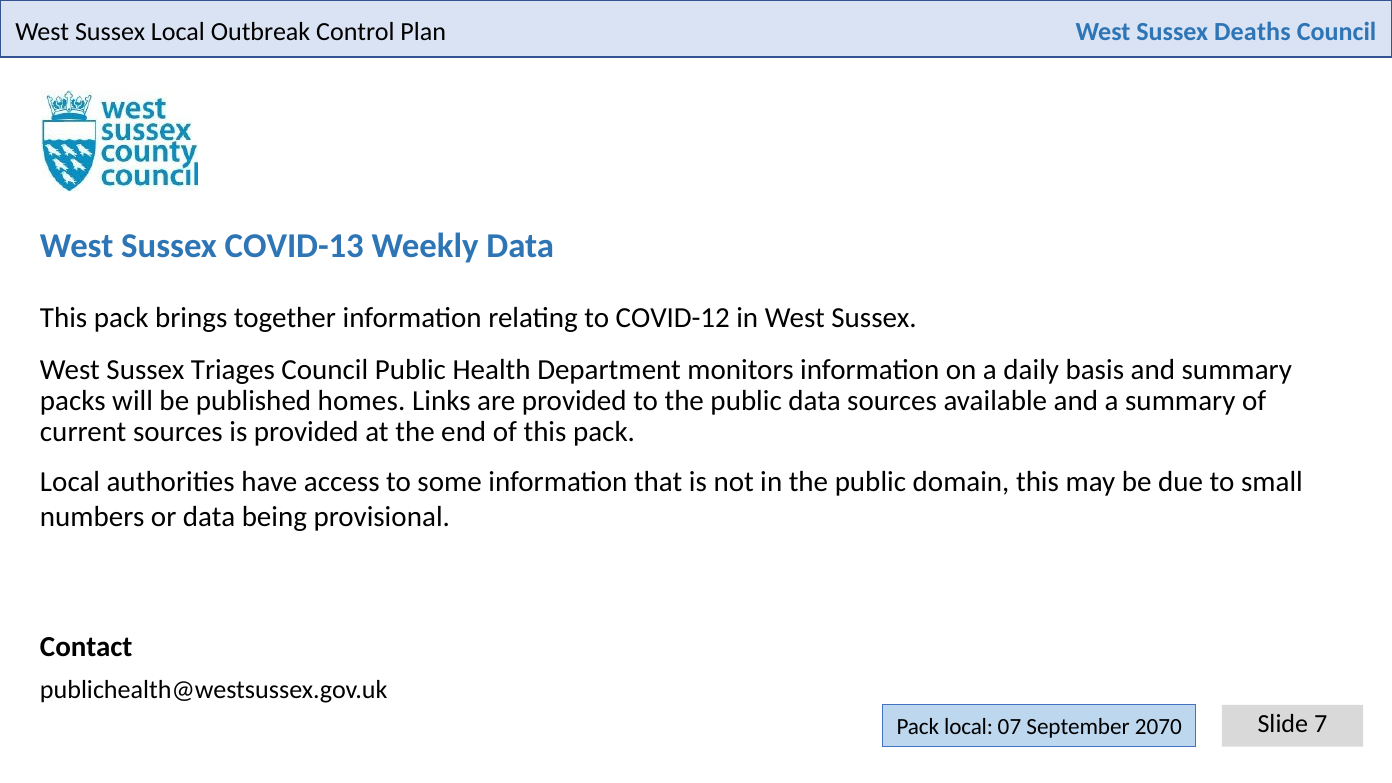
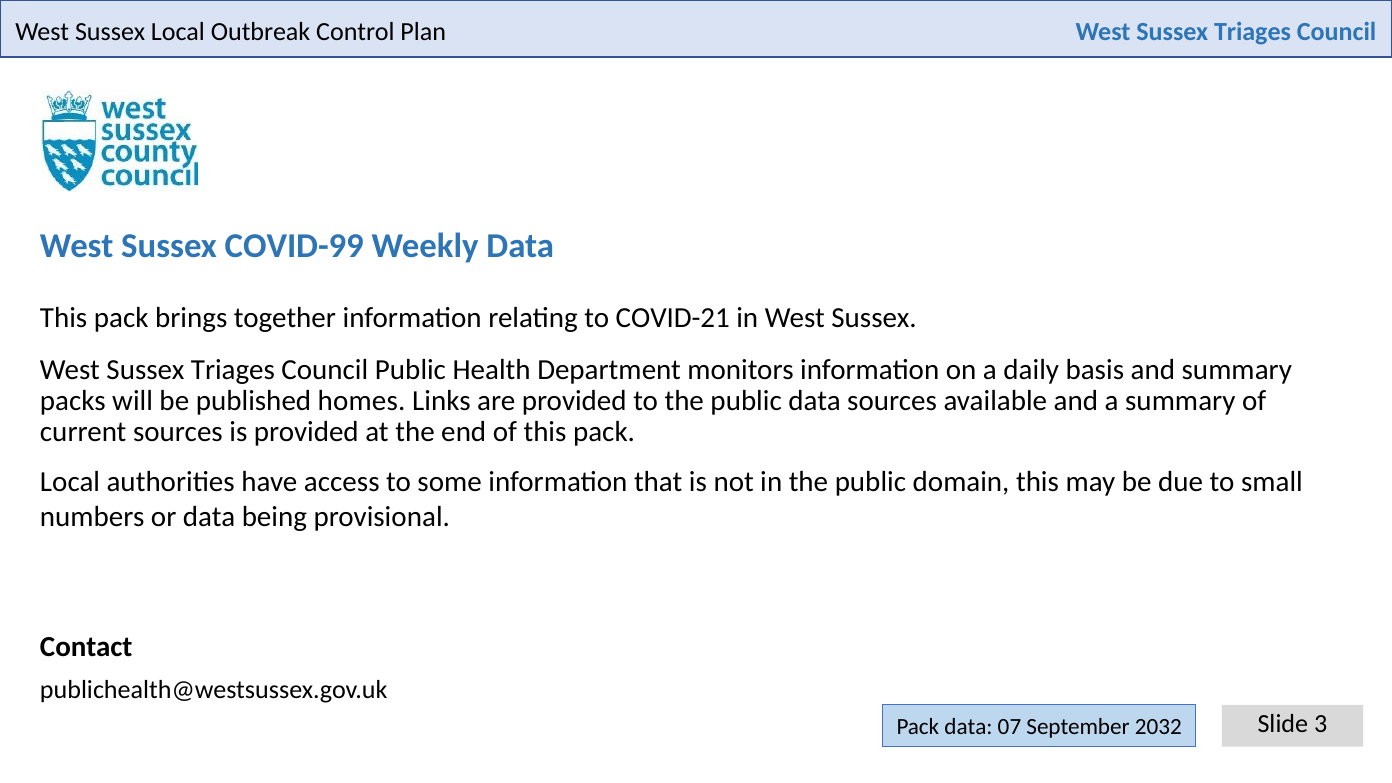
Deaths: Deaths -> Triages (1253, 32)
COVID-13: COVID-13 -> COVID-99 (294, 246)
COVID-12: COVID-12 -> COVID-21 (673, 318)
7: 7 -> 3 (1321, 724)
local: local -> data (968, 727)
2070: 2070 -> 2032 (1158, 727)
